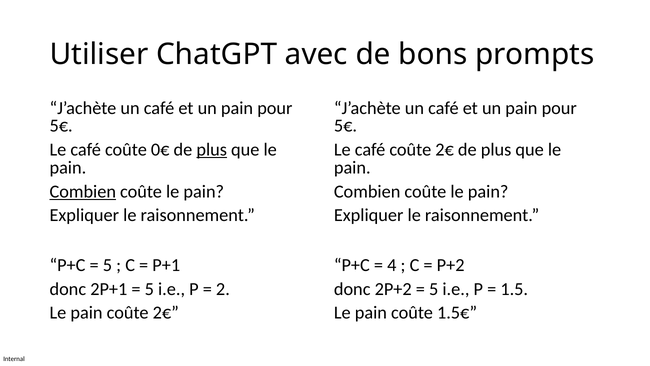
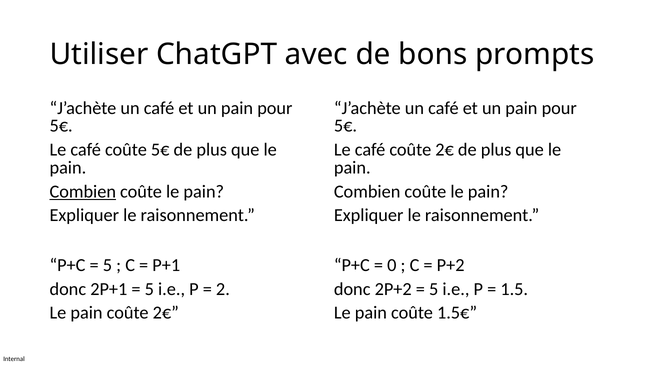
coûte 0€: 0€ -> 5€ (160, 150)
plus underline: present -> none (212, 150)
4: 4 -> 0 (392, 265)
